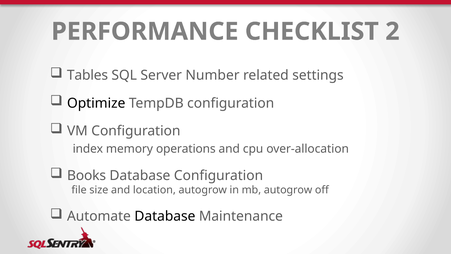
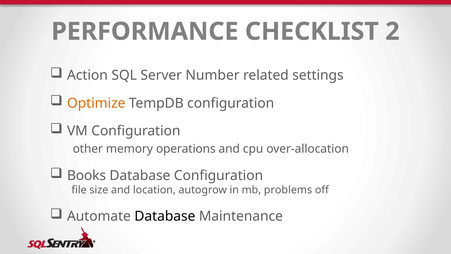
Tables: Tables -> Action (87, 75)
Optimize colour: black -> orange (96, 103)
index: index -> other (88, 149)
mb autogrow: autogrow -> problems (288, 190)
